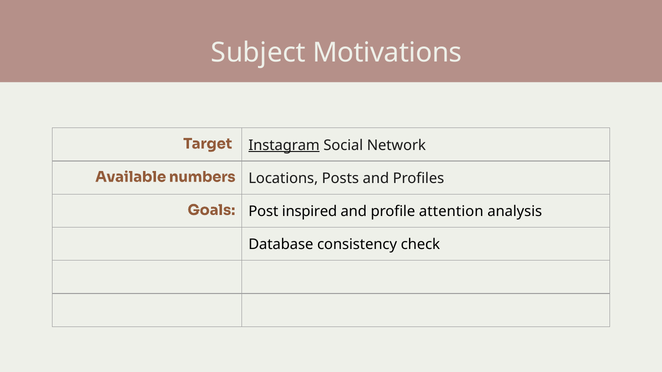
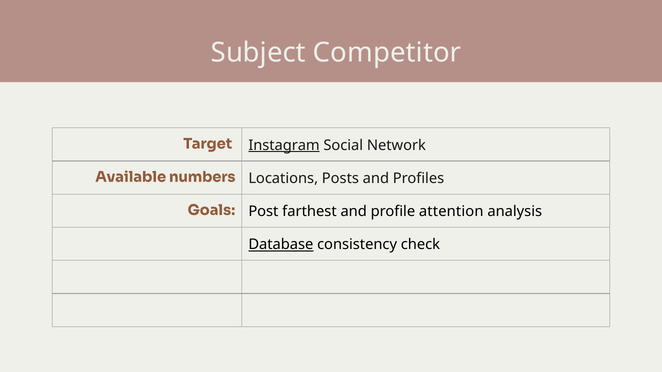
Motivations: Motivations -> Competitor (387, 53)
inspired: inspired -> farthest (309, 212)
Database underline: none -> present (281, 245)
